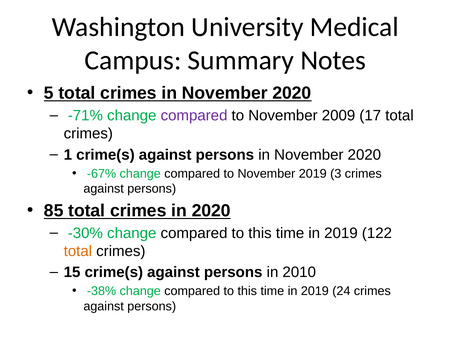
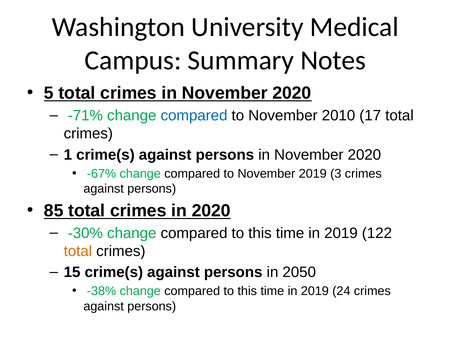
compared colour: purple -> blue (194, 115)
2009: 2009 -> 2010 (339, 115)
2010: 2010 -> 2050 (299, 272)
